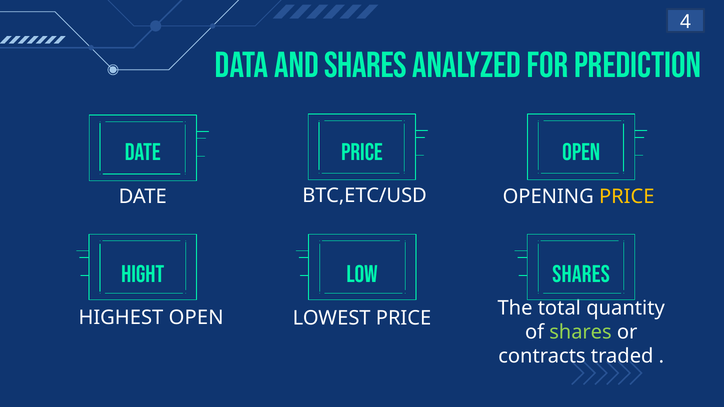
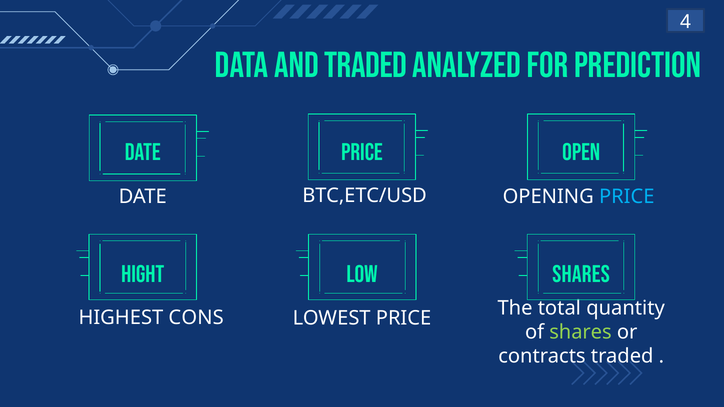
and shares: shares -> traded (366, 65)
PRICE colour: yellow -> light blue (627, 197)
HIGHEST OPEN: OPEN -> CONS (196, 318)
